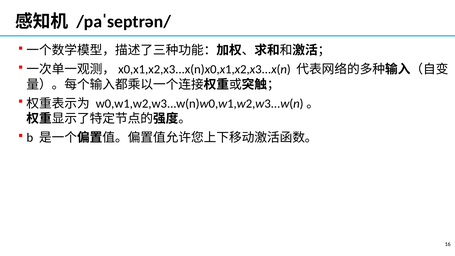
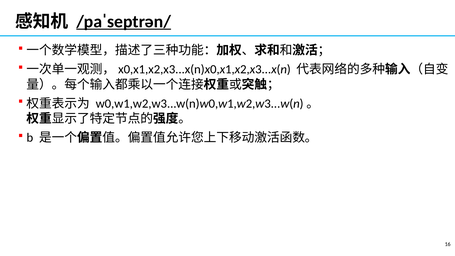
/paˈseptrən/ underline: none -> present (124, 22)
